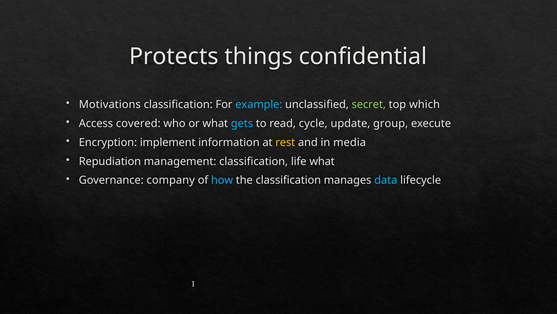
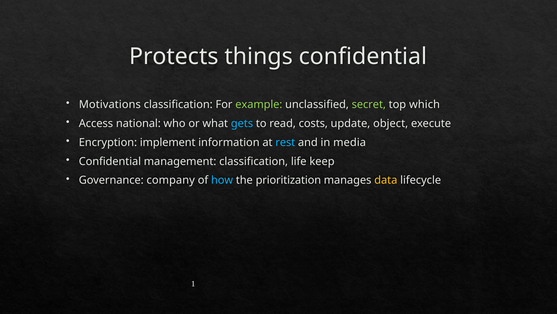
example colour: light blue -> light green (259, 104)
covered: covered -> national (138, 123)
cycle: cycle -> costs (313, 123)
group: group -> object (391, 123)
rest colour: yellow -> light blue (285, 142)
Repudiation: Repudiation -> Confidential (110, 161)
life what: what -> keep (322, 161)
the classification: classification -> prioritization (288, 180)
data colour: light blue -> yellow (386, 180)
